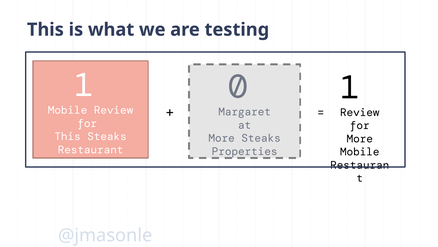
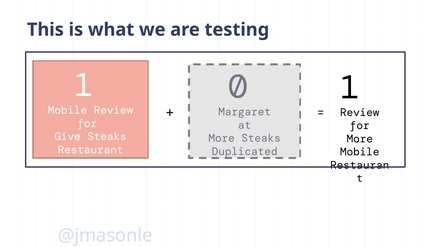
This: This -> Give (68, 136)
Properties: Properties -> Duplicated (245, 151)
